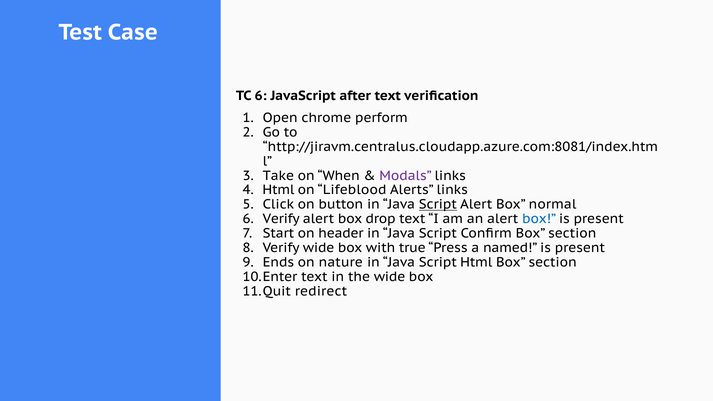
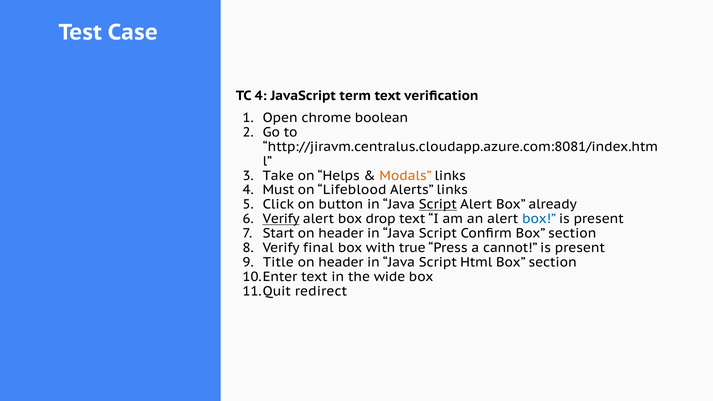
TC 6: 6 -> 4 (261, 96)
after: after -> term (355, 96)
perform: perform -> boolean (382, 118)
When: When -> Helps (339, 176)
Modals colour: purple -> orange (406, 176)
Html: Html -> Must (278, 190)
normal: normal -> already (553, 205)
Verify underline: none -> present (281, 219)
Verify wide: wide -> final (318, 248)
named: named -> cannot (510, 248)
Ends: Ends -> Title (278, 262)
nature: nature -> header (341, 262)
